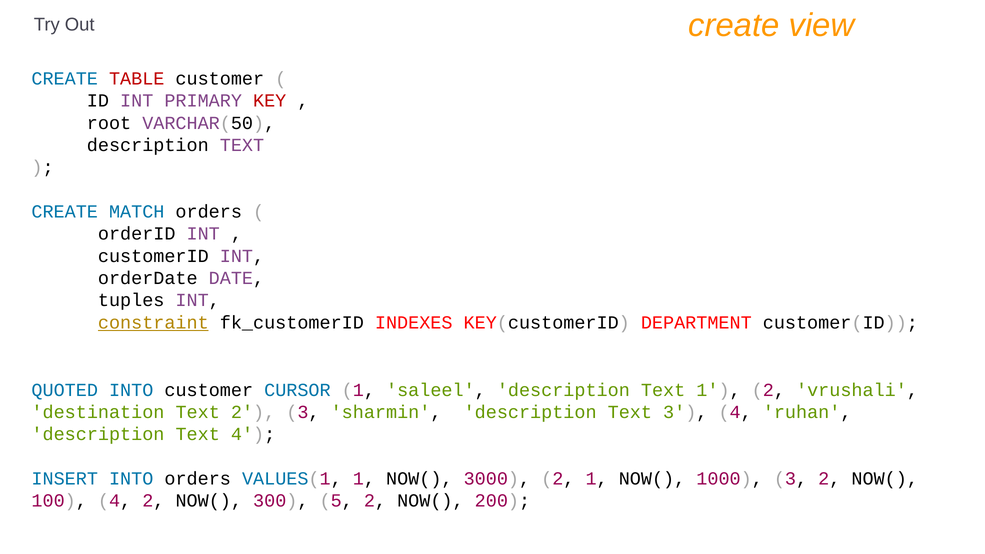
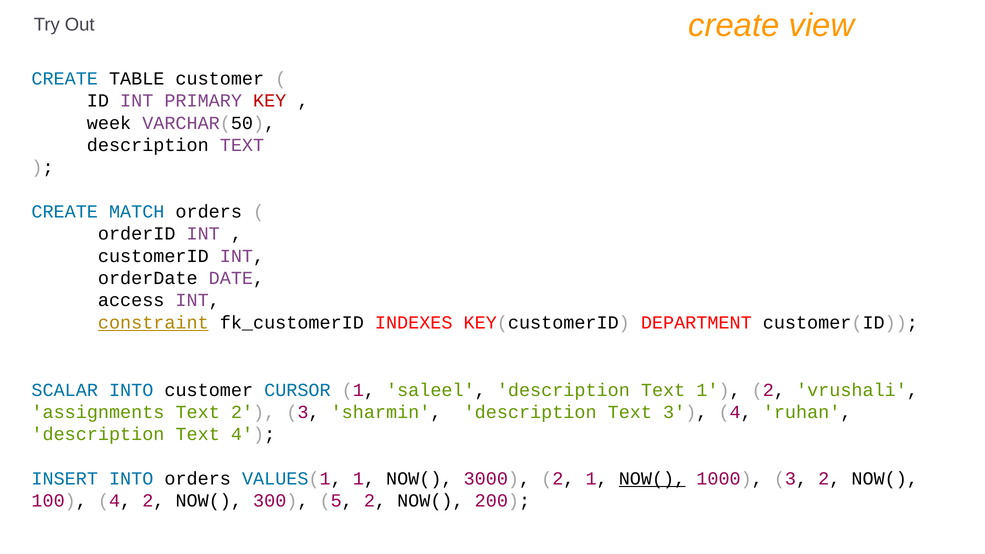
TABLE colour: red -> black (137, 79)
root: root -> week (109, 123)
tuples: tuples -> access (131, 300)
QUOTED: QUOTED -> SCALAR (65, 390)
destination: destination -> assignments (98, 412)
NOW( underline: none -> present (652, 479)
